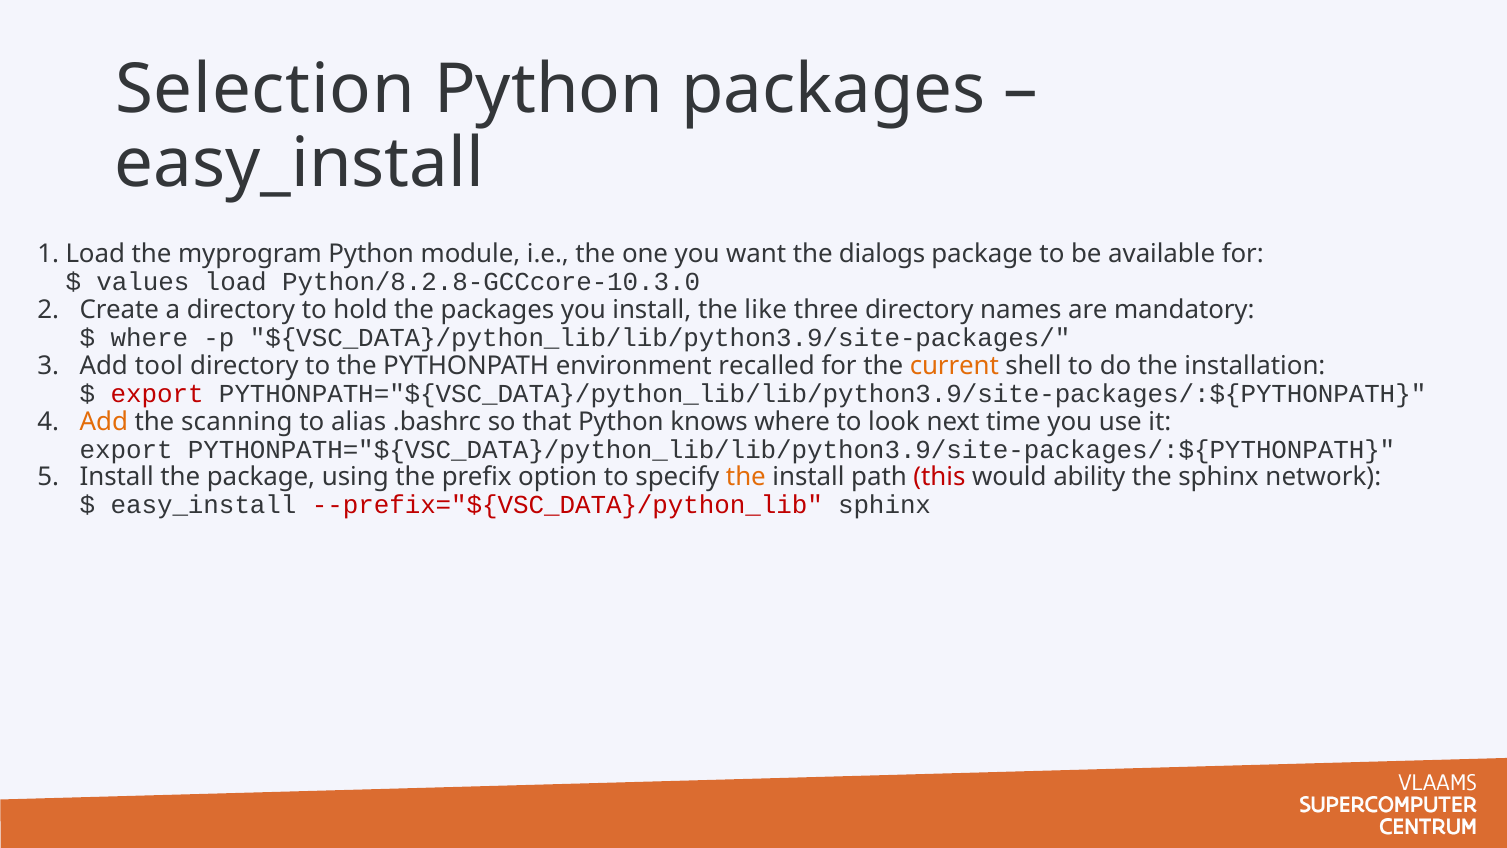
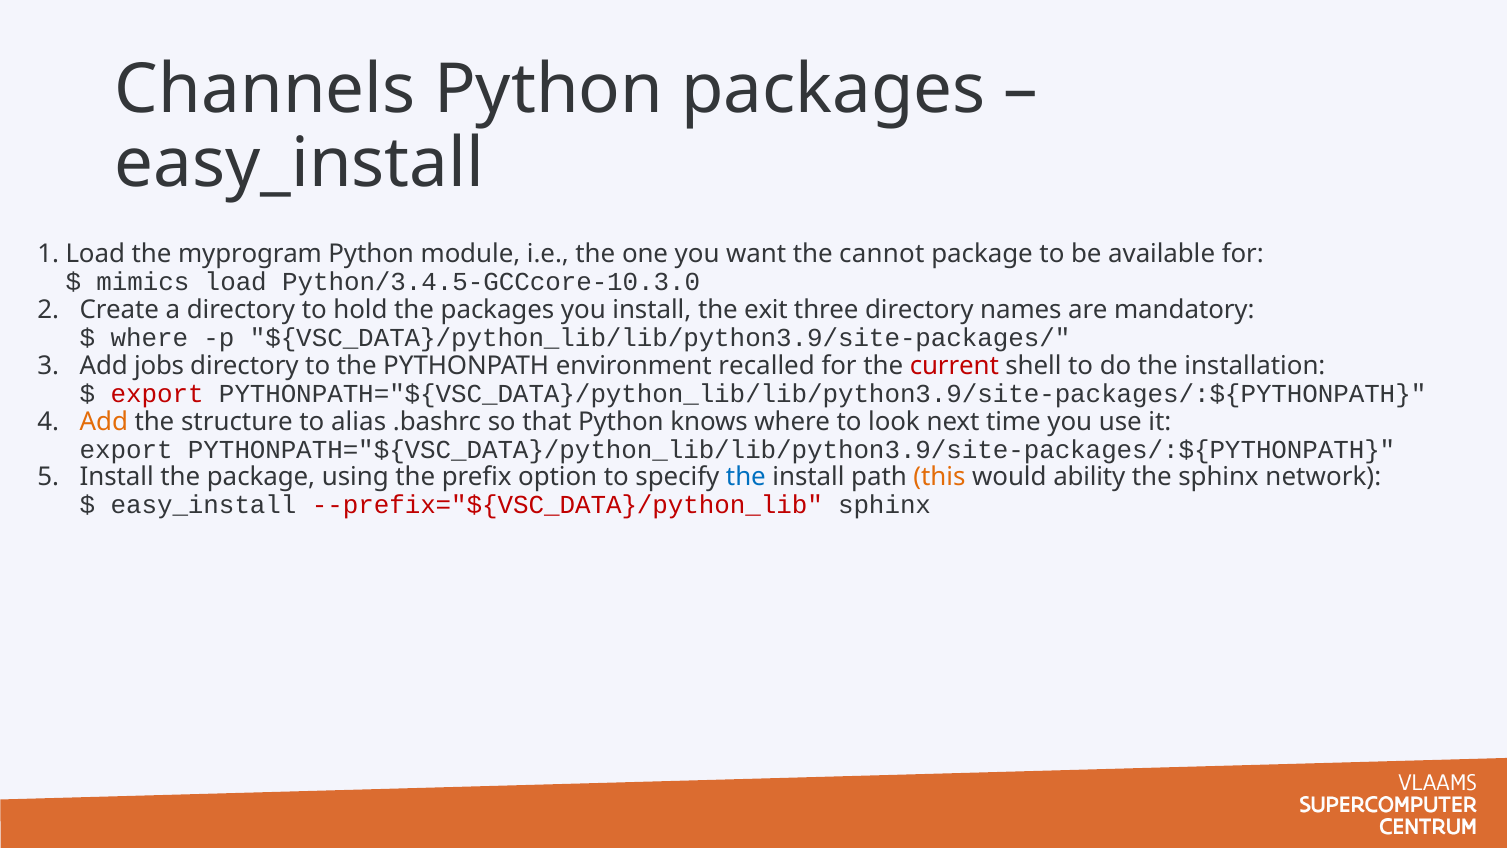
Selection: Selection -> Channels (265, 89)
dialogs: dialogs -> cannot (882, 254)
values: values -> mimics (143, 282)
Python/8.2.8-GCCcore-10.3.0: Python/8.2.8-GCCcore-10.3.0 -> Python/3.4.5-GCCcore-10.3.0 (491, 282)
like: like -> exit (766, 310)
tool: tool -> jobs (159, 365)
current colour: orange -> red (954, 365)
scanning: scanning -> structure (237, 421)
the colour: orange -> blue (746, 477)
this colour: red -> orange (939, 477)
